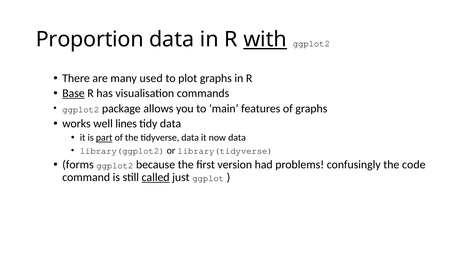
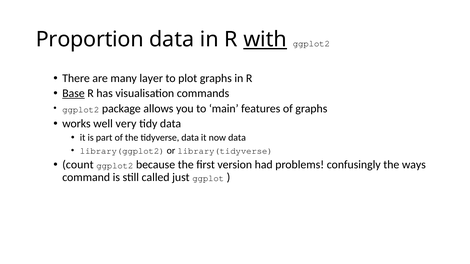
used: used -> layer (151, 78)
lines: lines -> very (126, 124)
part underline: present -> none (104, 138)
forms: forms -> count (78, 165)
code: code -> ways (414, 165)
called underline: present -> none (156, 178)
